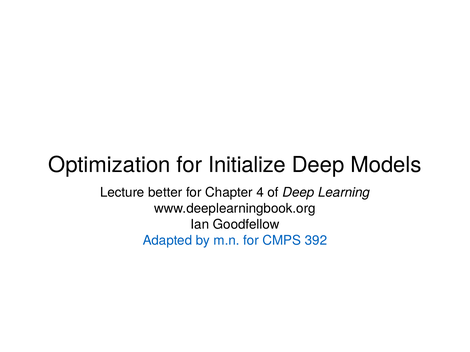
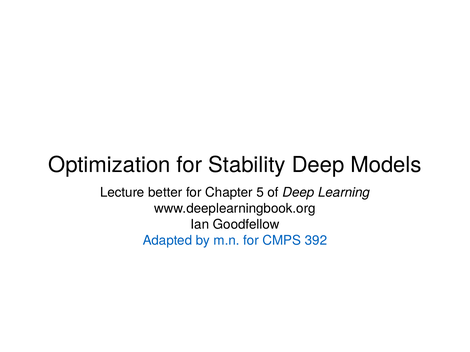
Initialize: Initialize -> Stability (247, 165)
4: 4 -> 5 (260, 193)
